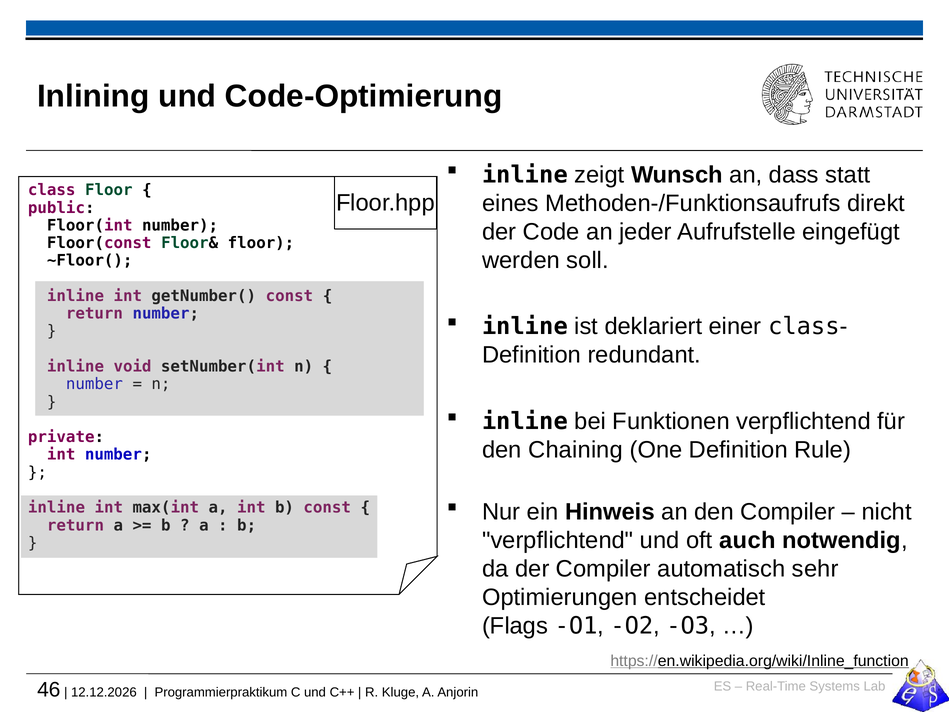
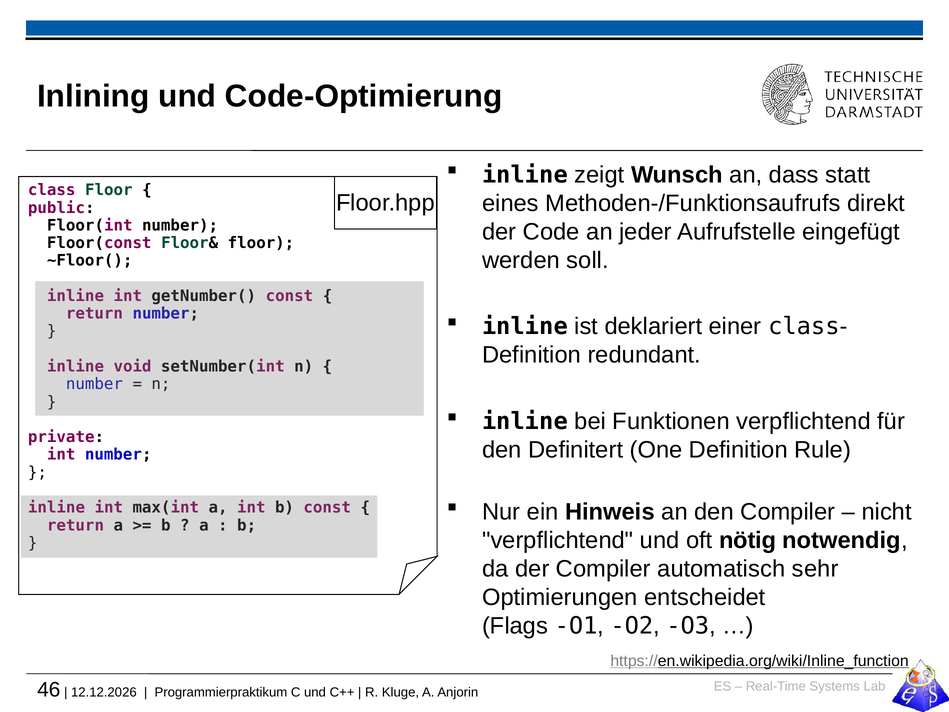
Chaining: Chaining -> Definitert (576, 450)
auch: auch -> nötig (748, 540)
